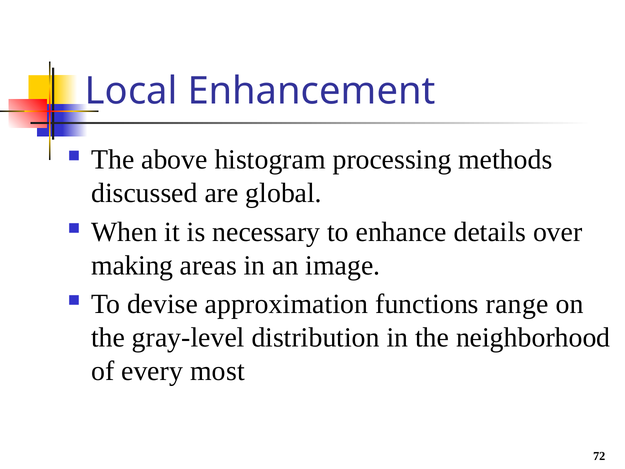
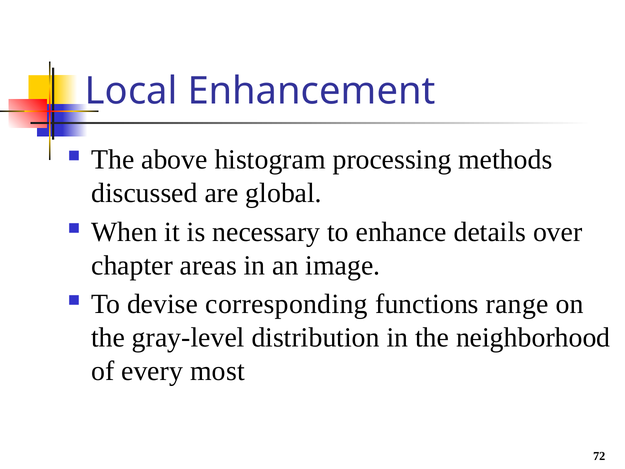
making: making -> chapter (132, 265)
approximation: approximation -> corresponding (287, 304)
